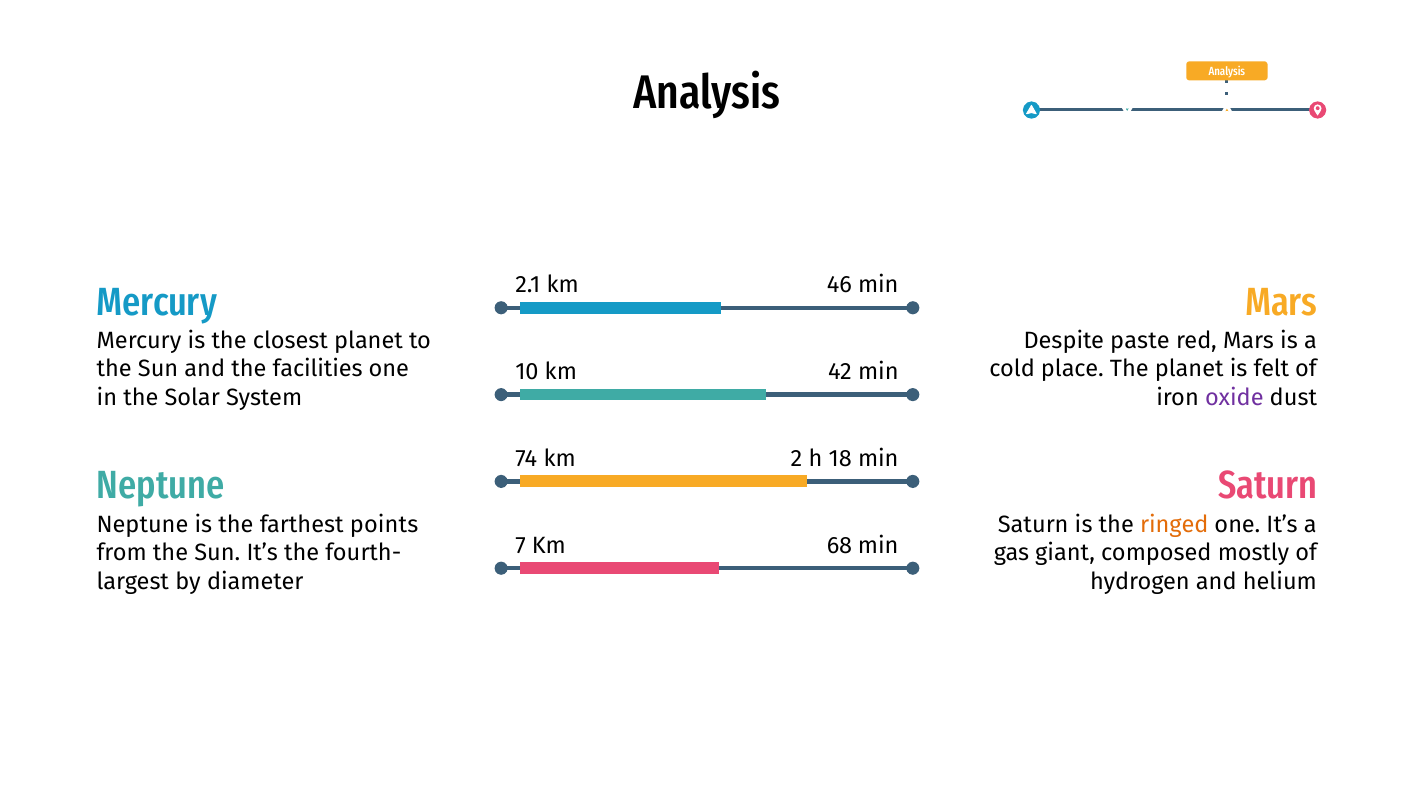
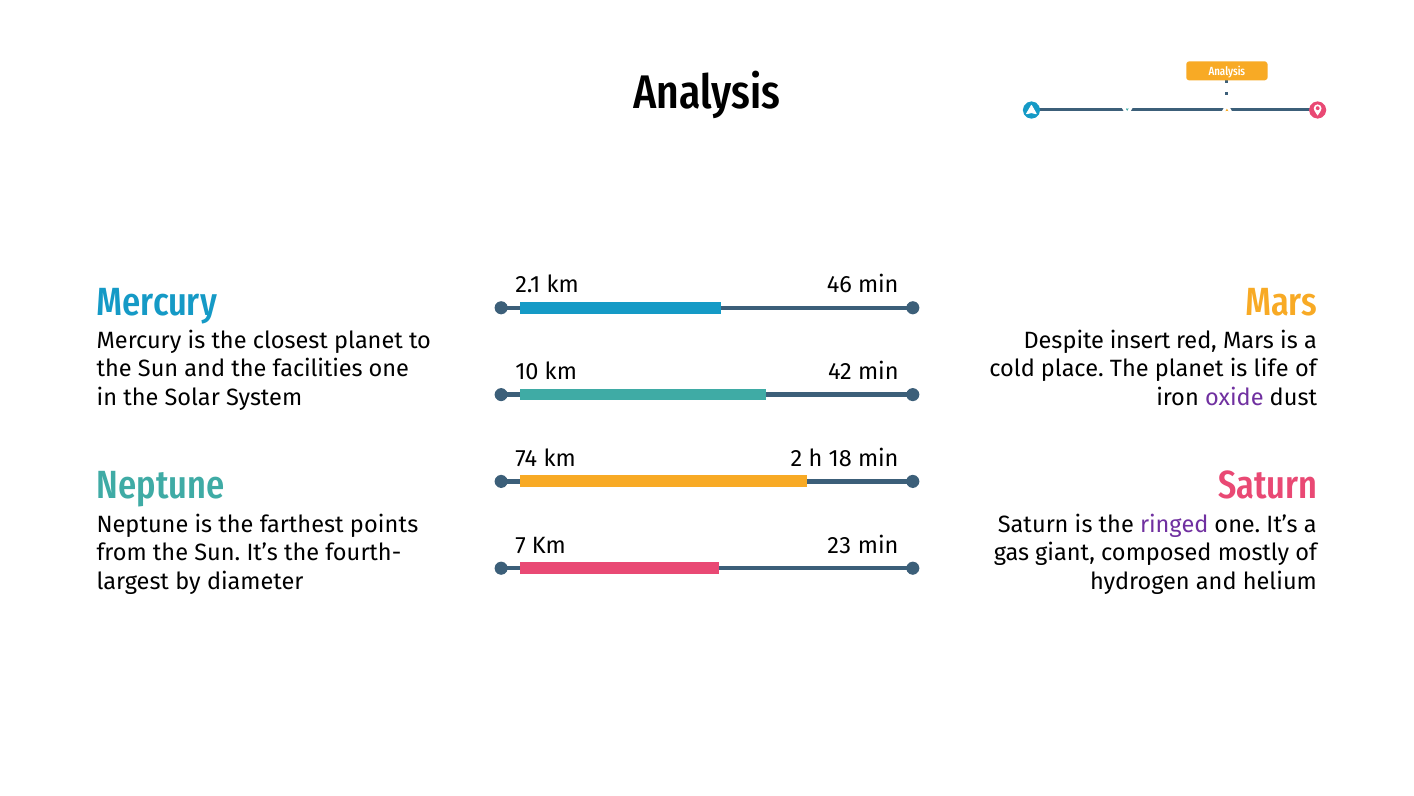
paste: paste -> insert (1140, 341)
felt: felt -> life (1271, 369)
ringed colour: orange -> purple (1174, 524)
68: 68 -> 23 (839, 545)
